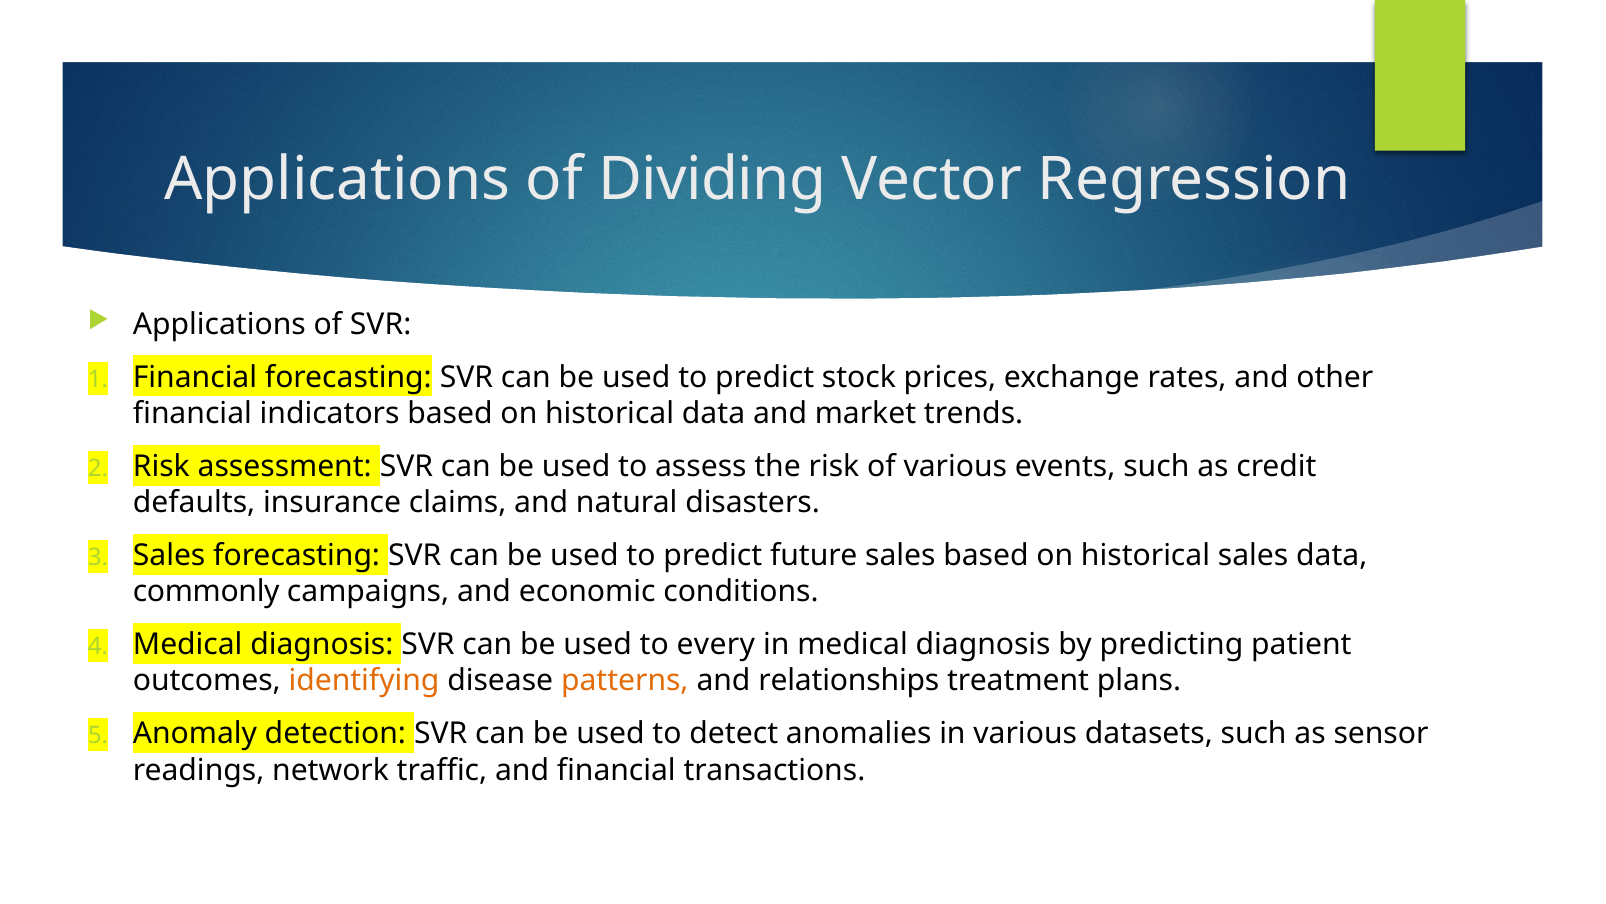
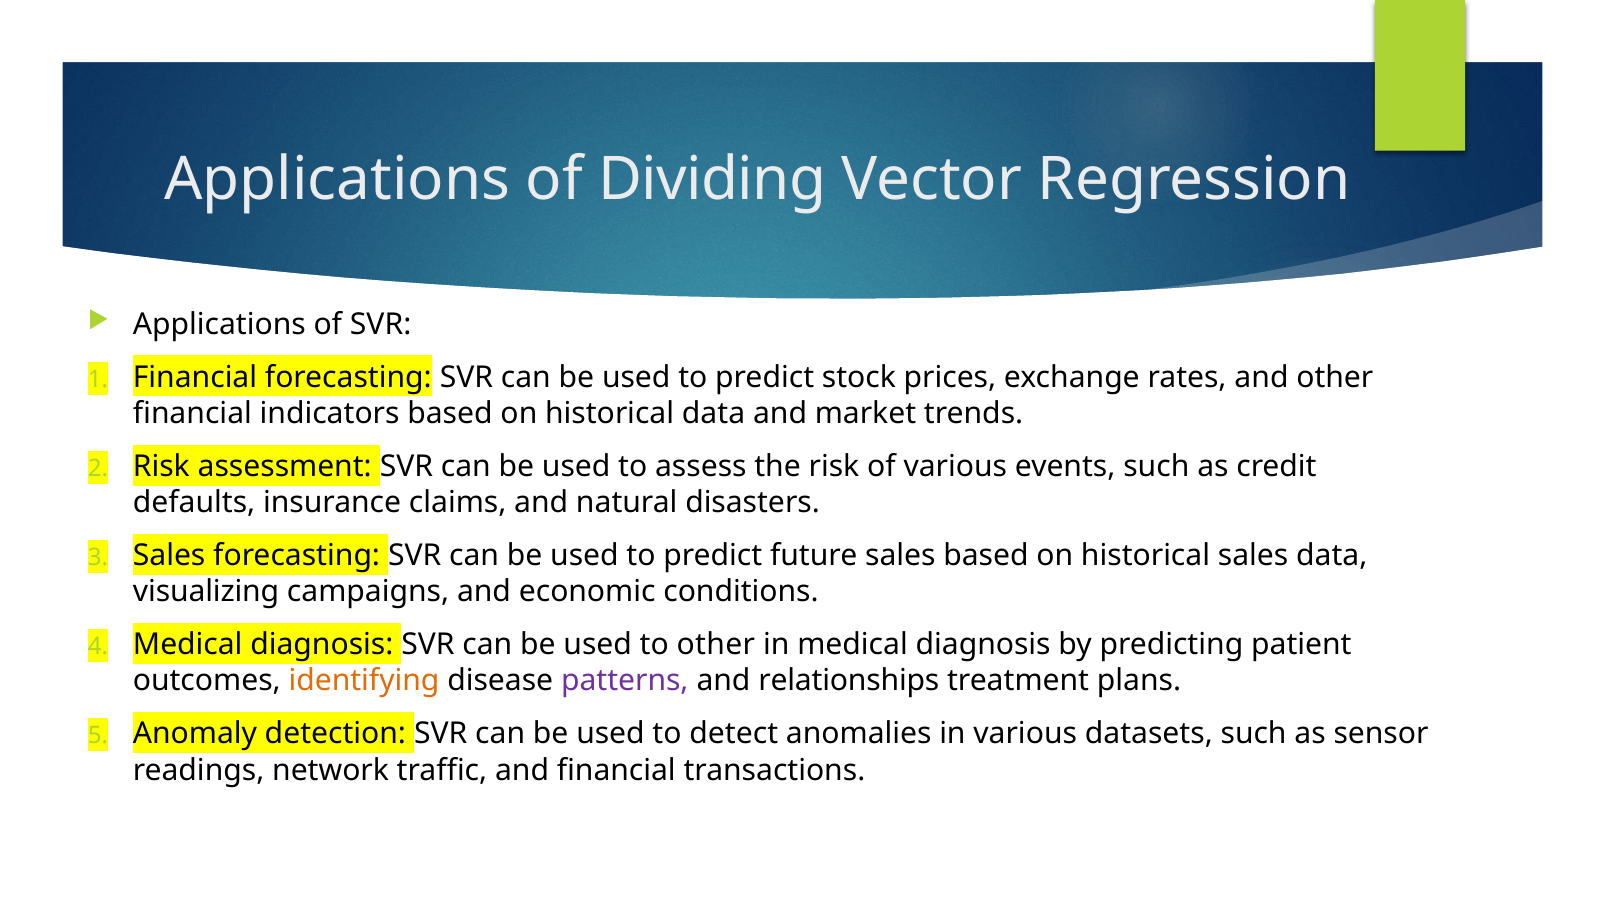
commonly: commonly -> visualizing (206, 592)
to every: every -> other (716, 644)
patterns colour: orange -> purple (625, 681)
